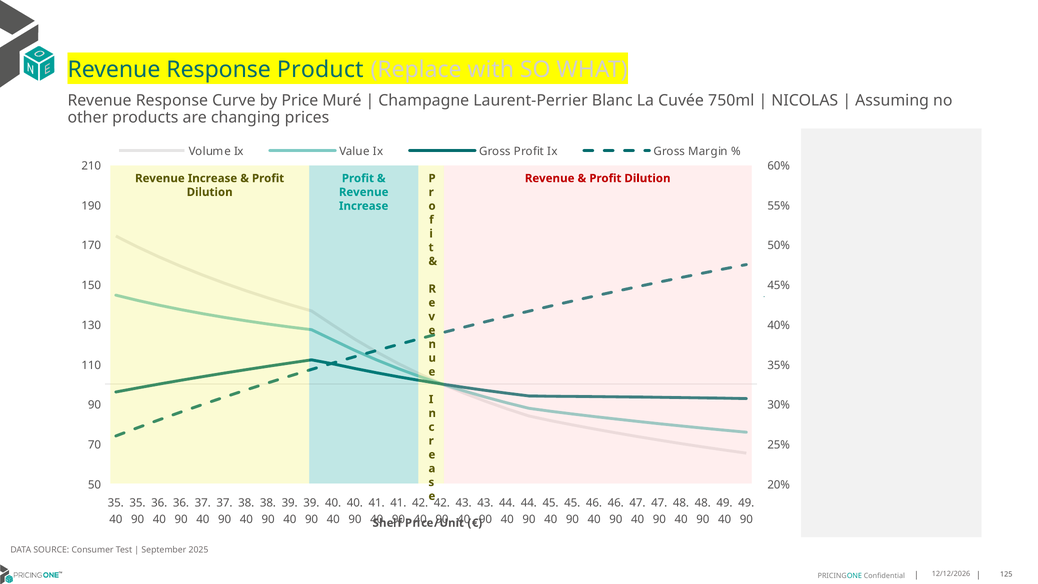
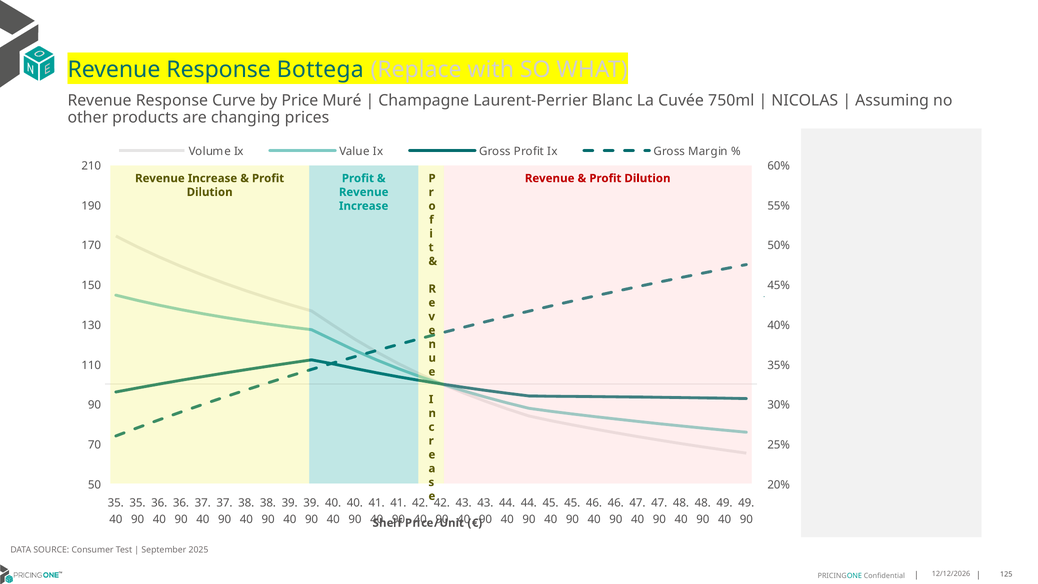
Product: Product -> Bottega (320, 70)
